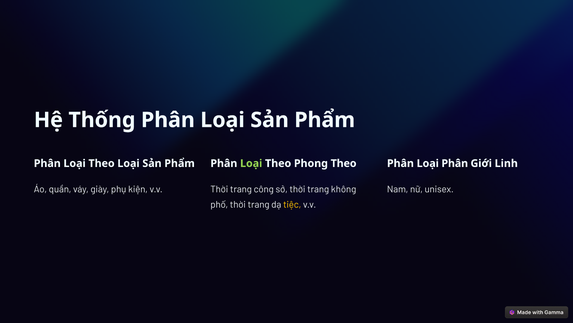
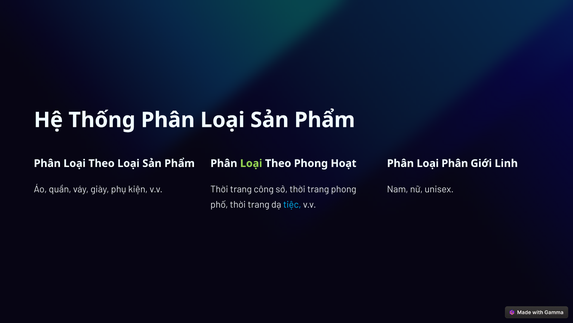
Phong Theo: Theo -> Hoạt (344, 163)
trang không: không -> phong (344, 189)
tiệc colour: yellow -> light blue (292, 204)
